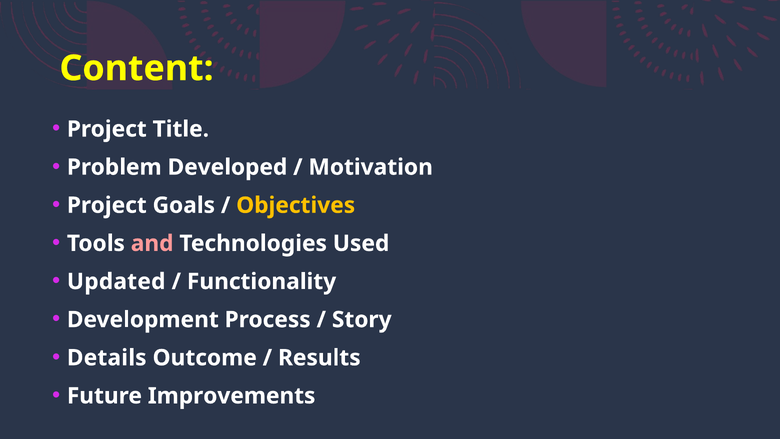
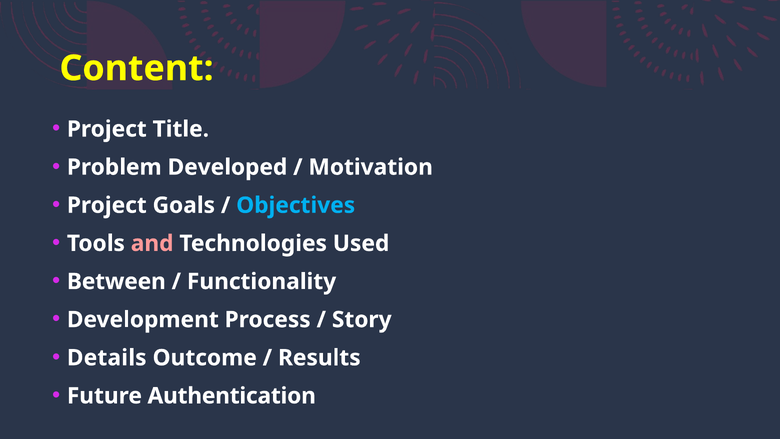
Objectives colour: yellow -> light blue (296, 205)
Updated: Updated -> Between (116, 281)
Improvements: Improvements -> Authentication (232, 396)
